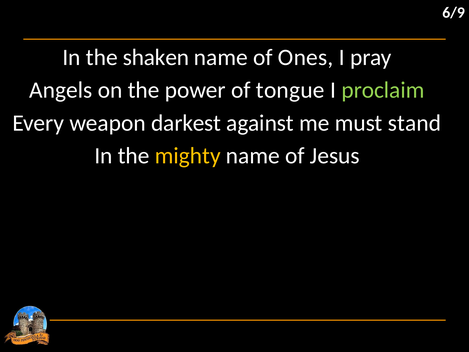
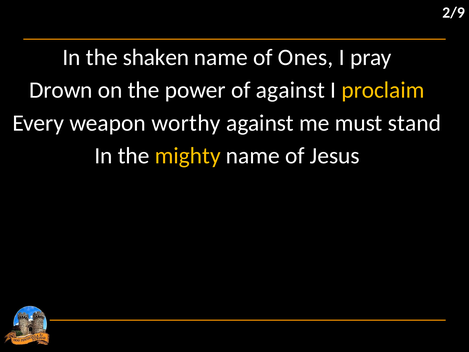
6/9: 6/9 -> 2/9 (454, 13)
Angels: Angels -> Drown (61, 90)
of tongue: tongue -> against (290, 90)
proclaim colour: light green -> yellow (383, 90)
darkest: darkest -> worthy (186, 123)
